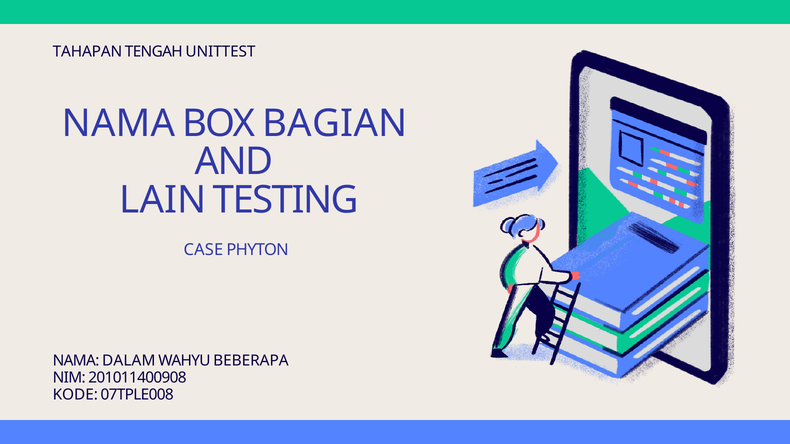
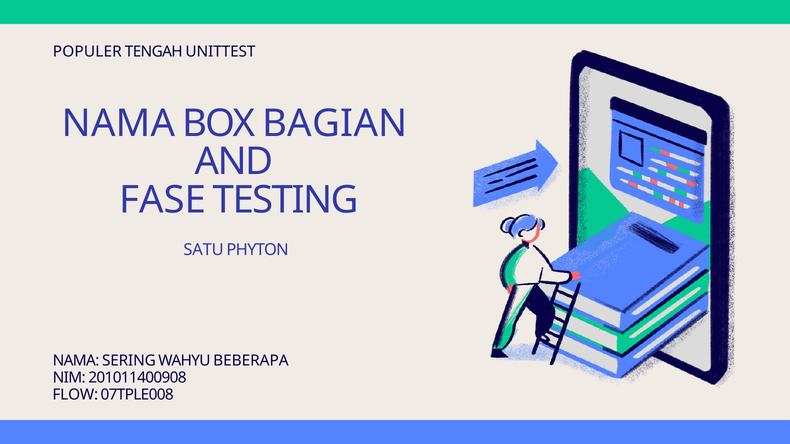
TAHAPAN: TAHAPAN -> POPULER (87, 52)
LAIN: LAIN -> FASE (163, 200)
CASE: CASE -> SATU (204, 250)
DALAM: DALAM -> SERING (129, 361)
KODE: KODE -> FLOW (75, 395)
